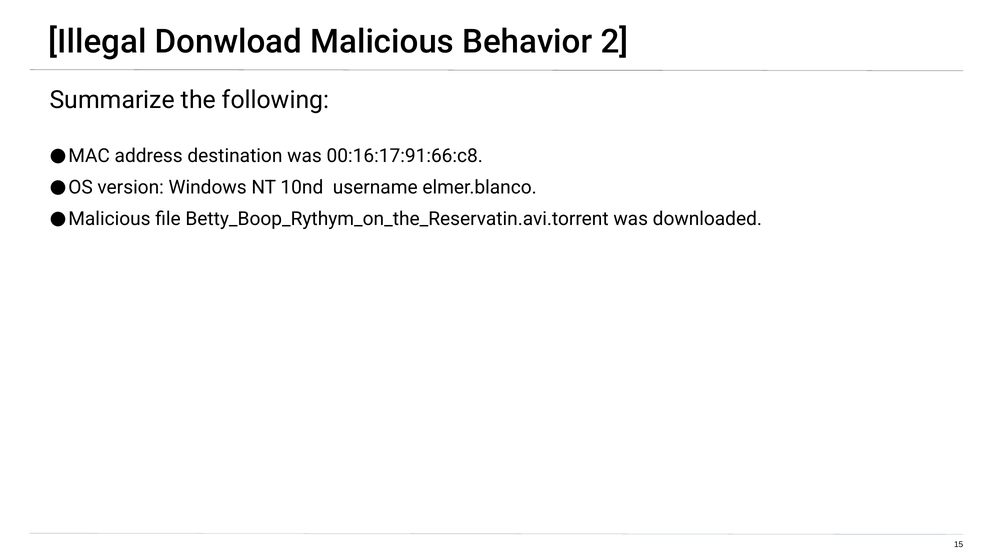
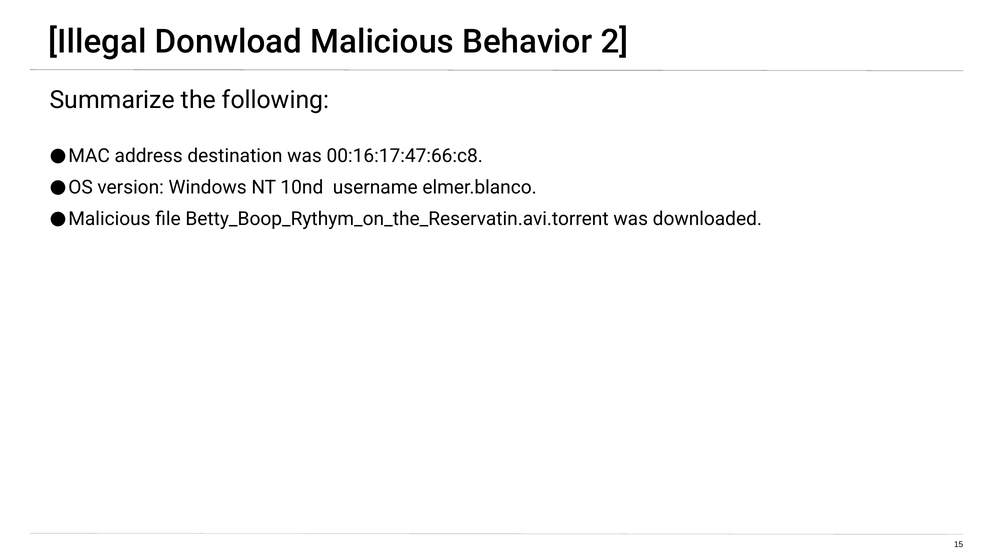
00:16:17:91:66:c8: 00:16:17:91:66:c8 -> 00:16:17:47:66:c8 (405, 156)
